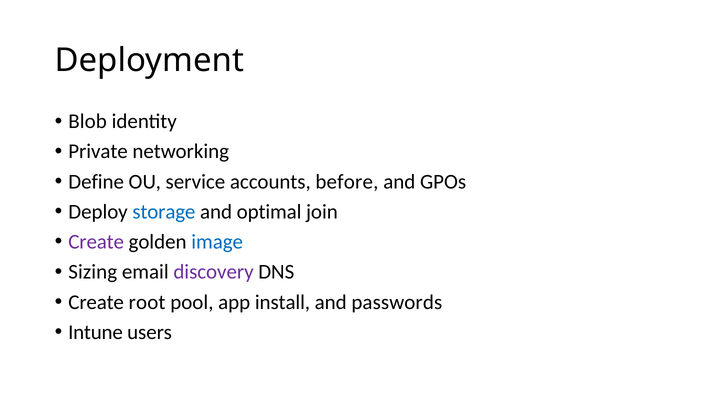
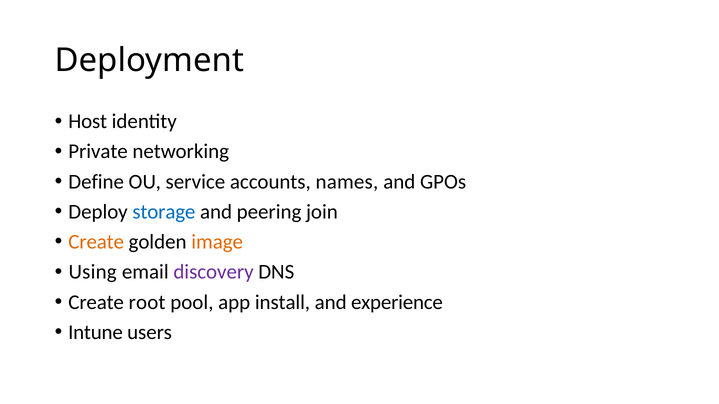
Blob: Blob -> Host (88, 122)
before: before -> names (347, 182)
optimal: optimal -> peering (269, 212)
Create colour: purple -> orange (96, 242)
image colour: blue -> orange (217, 242)
Sizing: Sizing -> Using (93, 272)
passwords: passwords -> experience (397, 302)
